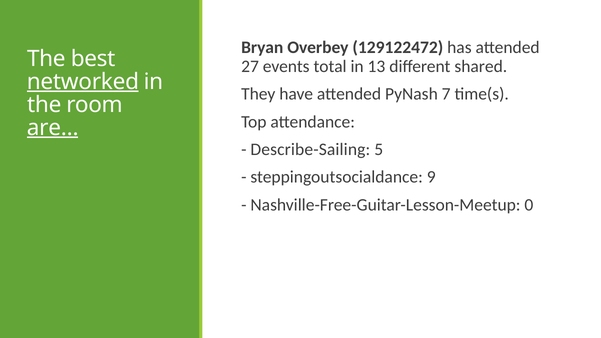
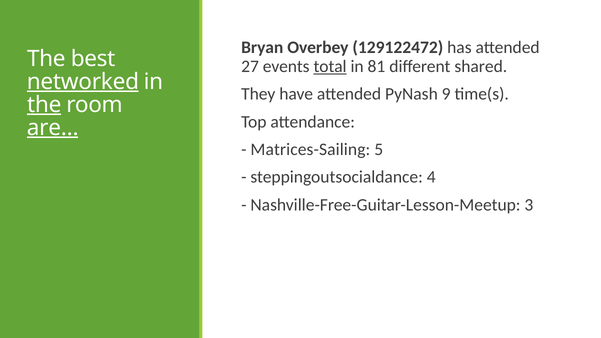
total underline: none -> present (330, 67)
13: 13 -> 81 (376, 67)
7: 7 -> 9 (446, 94)
the underline: none -> present (44, 105)
Describe-Sailing: Describe-Sailing -> Matrices-Sailing (310, 150)
9: 9 -> 4 (431, 177)
0: 0 -> 3 (529, 205)
